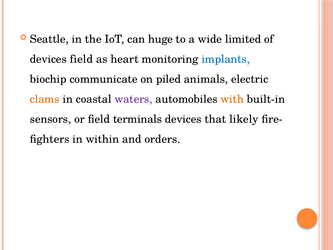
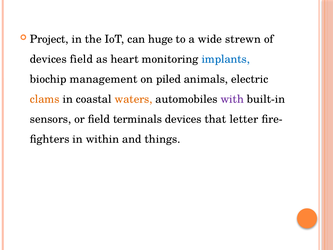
Seattle: Seattle -> Project (49, 39)
limited: limited -> strewn (243, 39)
communicate: communicate -> management (104, 79)
waters colour: purple -> orange (134, 99)
with colour: orange -> purple (232, 99)
likely: likely -> letter (244, 119)
orders: orders -> things (163, 139)
